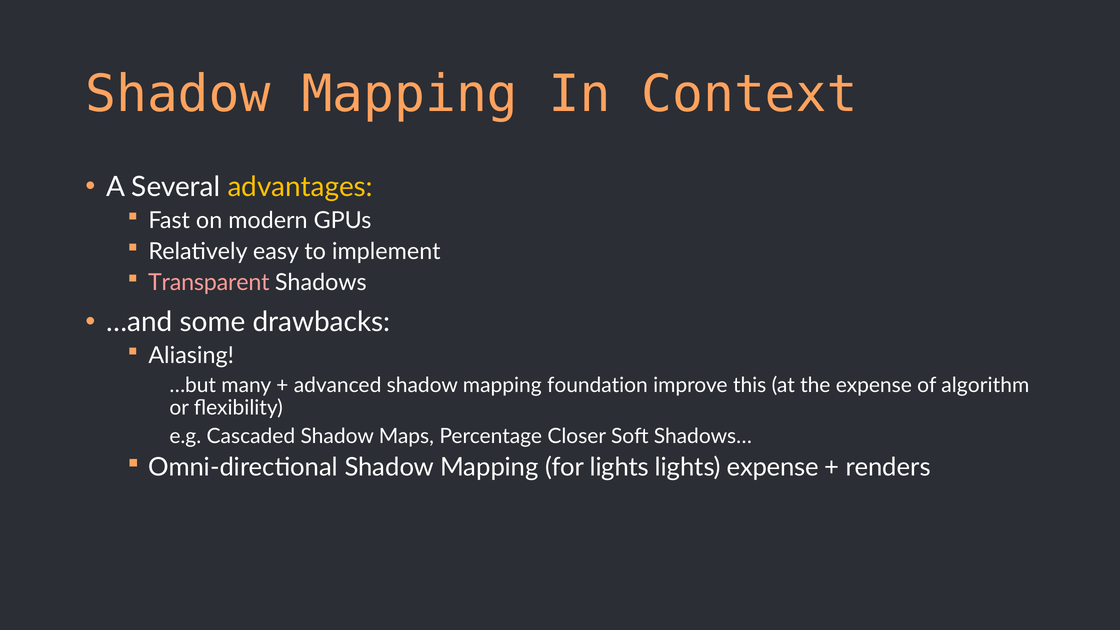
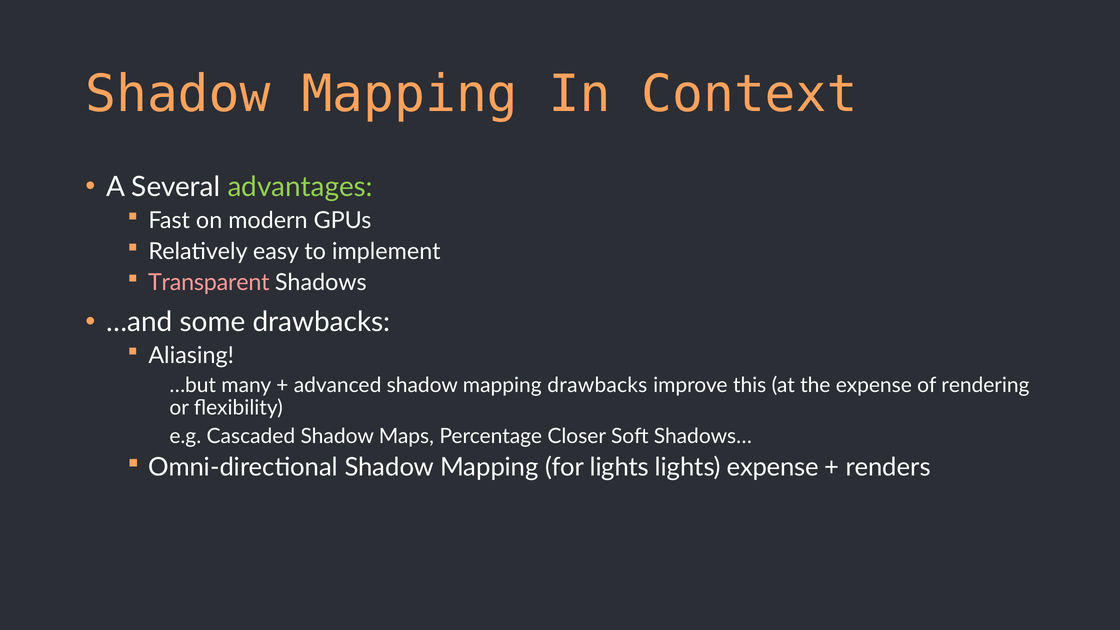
advantages colour: yellow -> light green (300, 187)
mapping foundation: foundation -> drawbacks (597, 385)
algorithm: algorithm -> rendering (985, 385)
